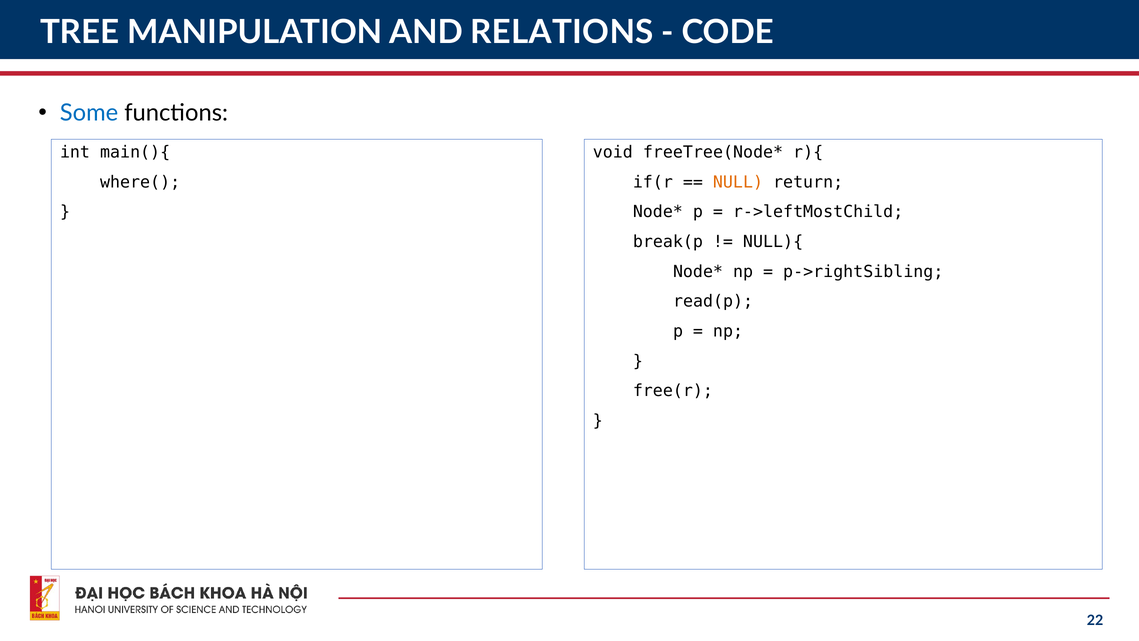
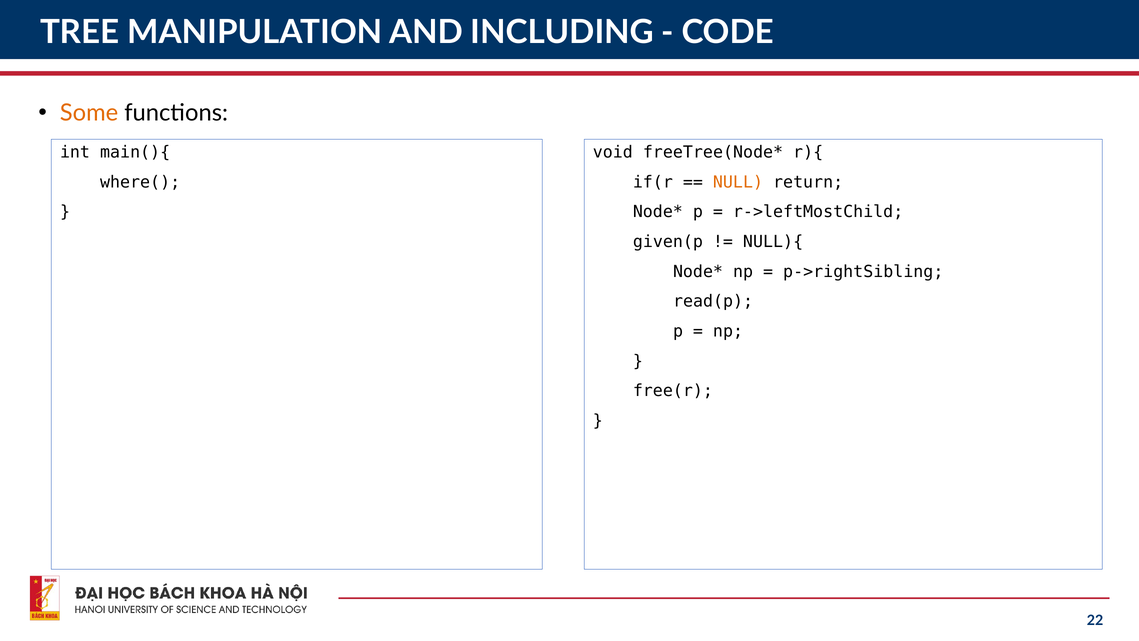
RELATIONS: RELATIONS -> INCLUDING (562, 32)
Some colour: blue -> orange (89, 113)
break(p: break(p -> given(p (668, 242)
